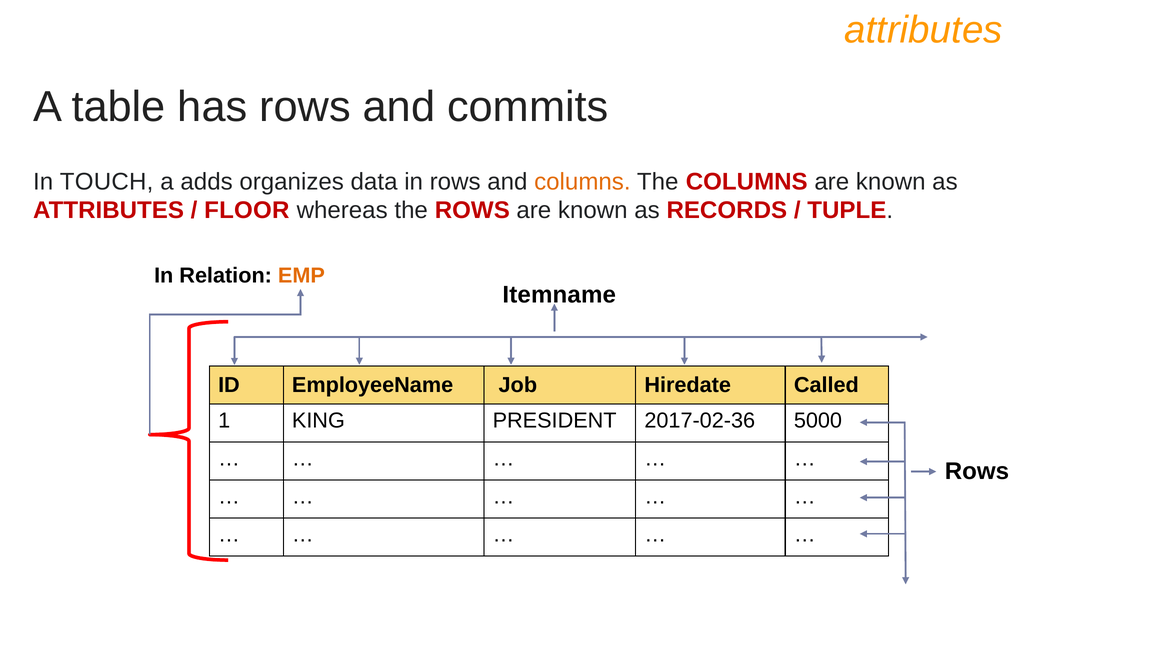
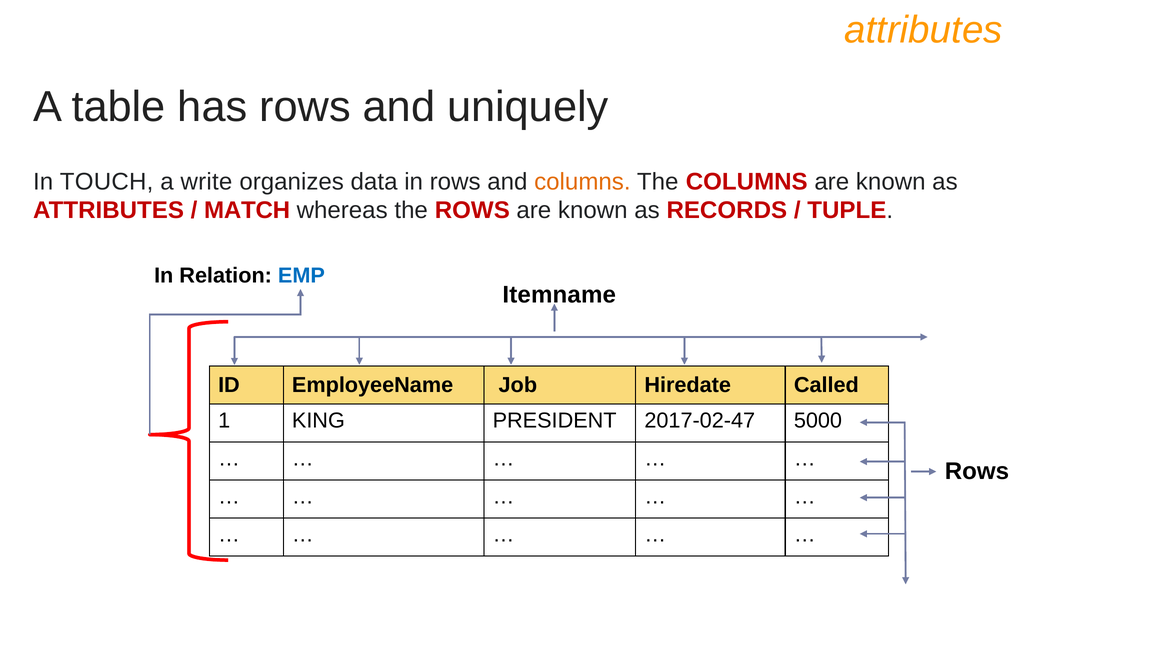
commits: commits -> uniquely (528, 107)
adds: adds -> write (206, 182)
FLOOR: FLOOR -> MATCH (247, 211)
EMP colour: orange -> blue (301, 276)
2017-02-36: 2017-02-36 -> 2017-02-47 (700, 421)
